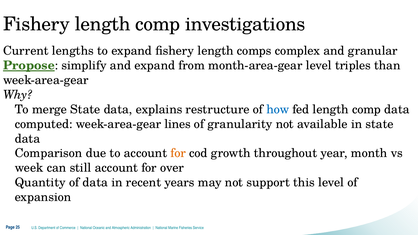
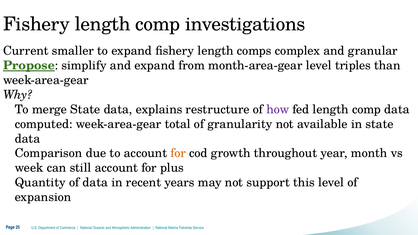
lengths: lengths -> smaller (73, 51)
how colour: blue -> purple (278, 109)
lines: lines -> total (178, 124)
over: over -> plus (172, 168)
